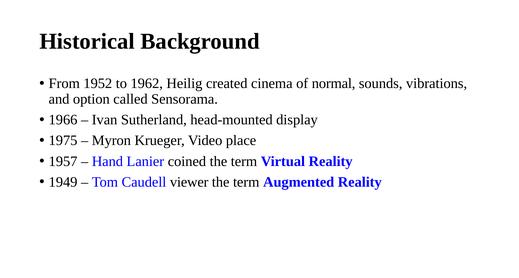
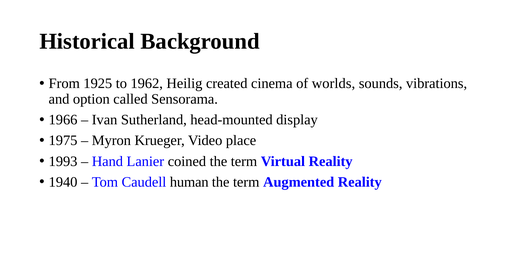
1952: 1952 -> 1925 (98, 84)
normal: normal -> worlds (333, 84)
1957: 1957 -> 1993 (63, 161)
1949: 1949 -> 1940 (63, 182)
viewer: viewer -> human (189, 182)
